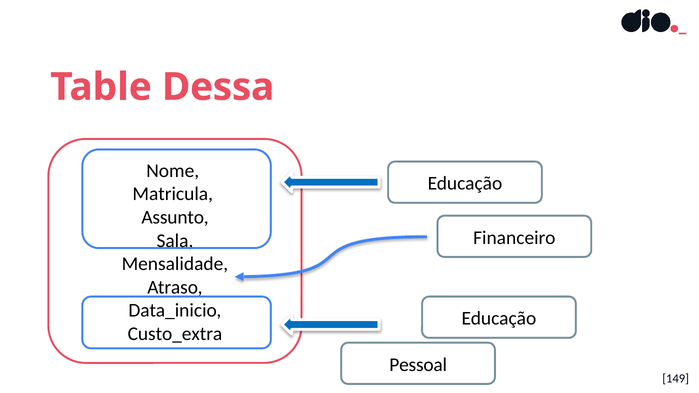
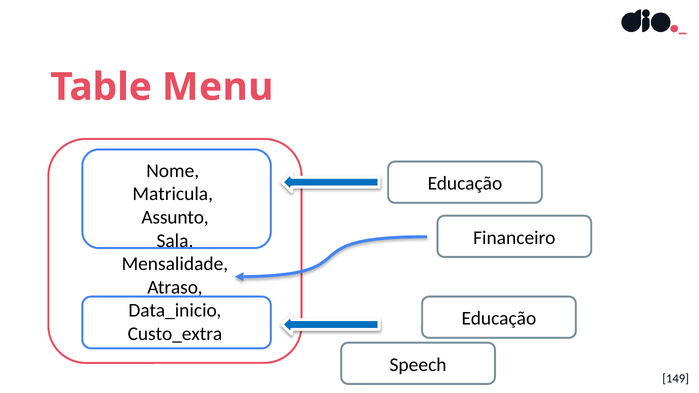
Dessa: Dessa -> Menu (218, 87)
Pessoal: Pessoal -> Speech (418, 365)
